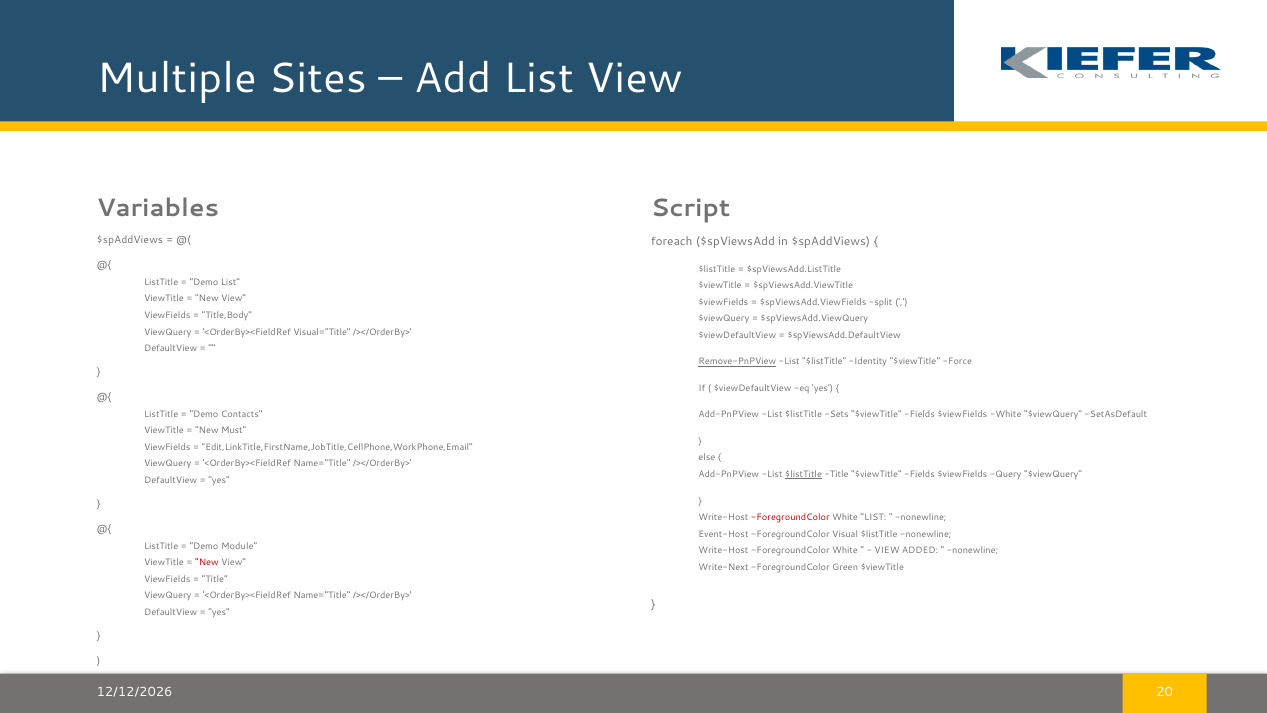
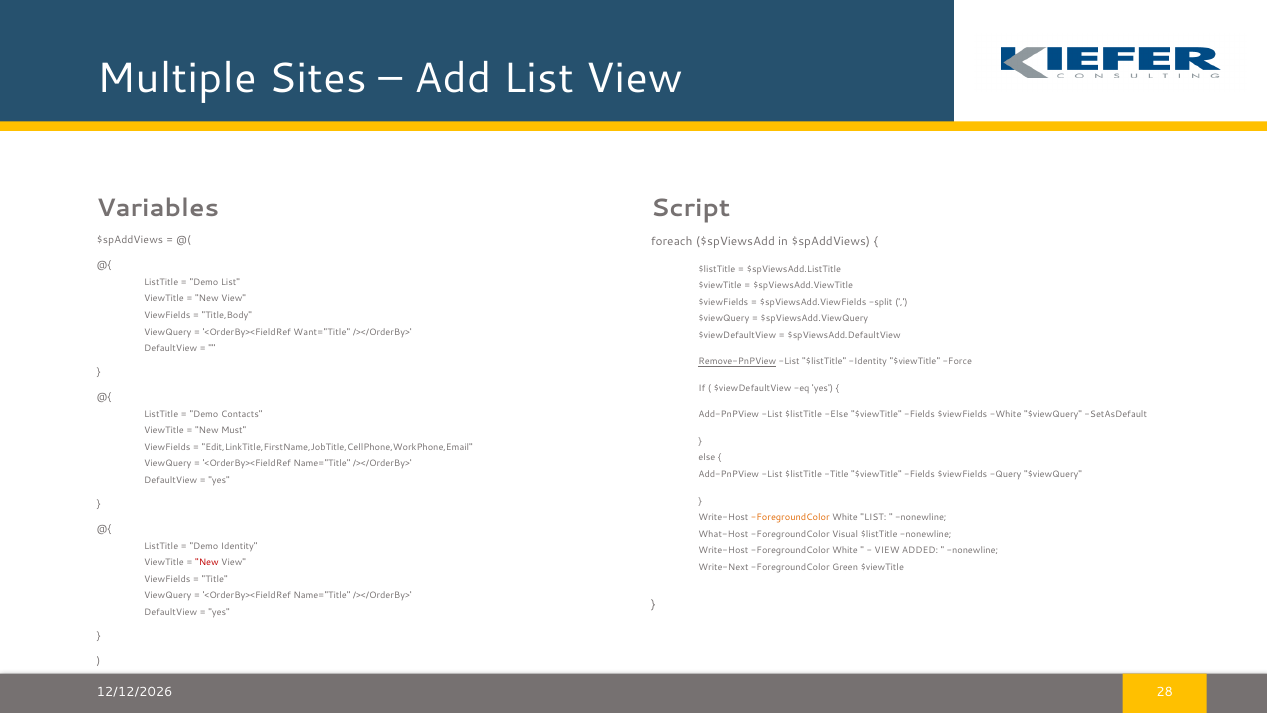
Visual="Title: Visual="Title -> Want="Title (322, 332)
$listTitle Sets: Sets -> Else (836, 415)
$listTitle underline: present -> none (803, 474)
ForegroundColor colour: red -> orange (790, 517)
Event-Host: Event-Host -> What-Host (723, 534)
Demo Module: Module -> Identity (239, 546)
20: 20 -> 28 (1165, 692)
